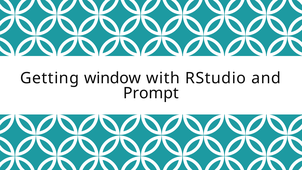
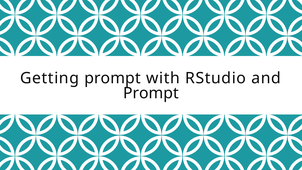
Getting window: window -> prompt (113, 78)
